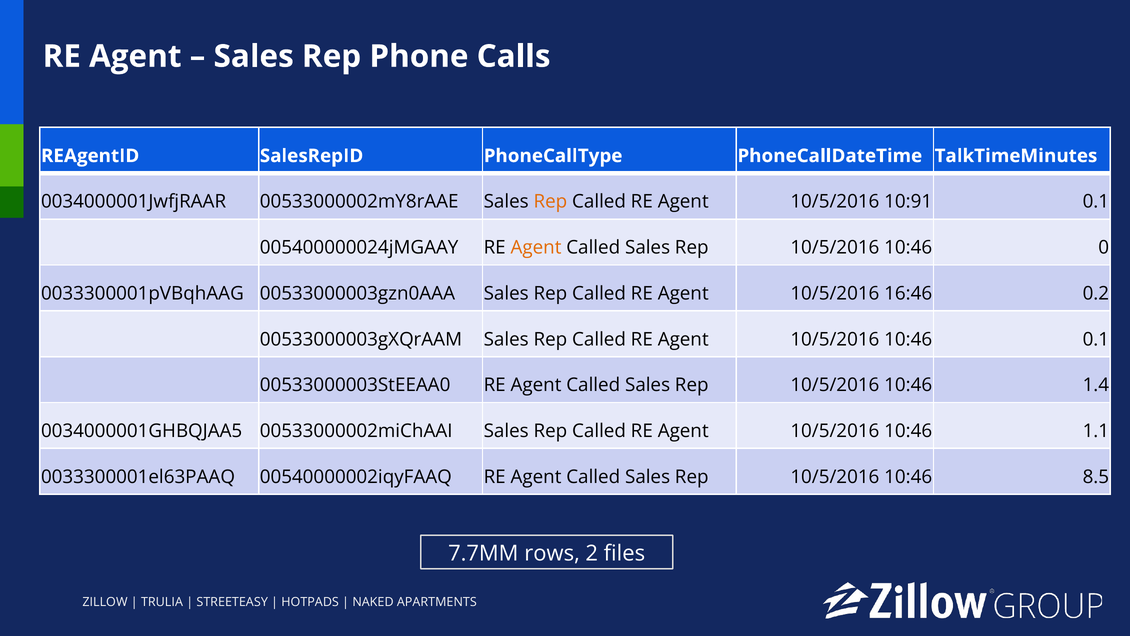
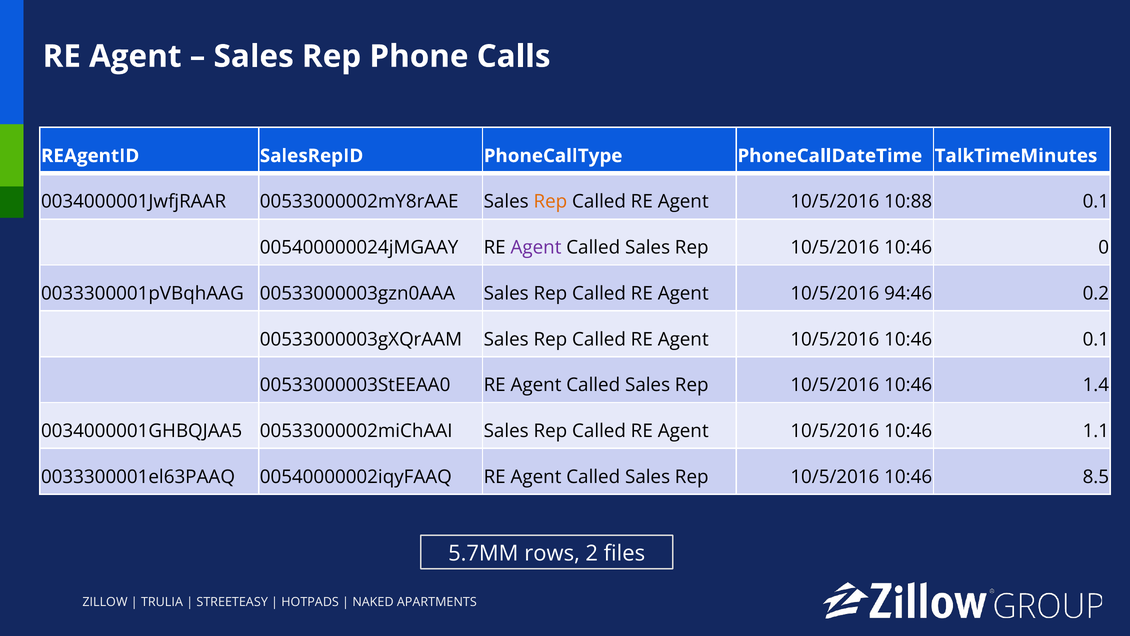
10:91: 10:91 -> 10:88 (908, 202)
Agent colour: orange -> purple (536, 247)
16:46: 16:46 -> 94:46 (908, 293)
7.7MM: 7.7MM -> 5.7MM (483, 553)
